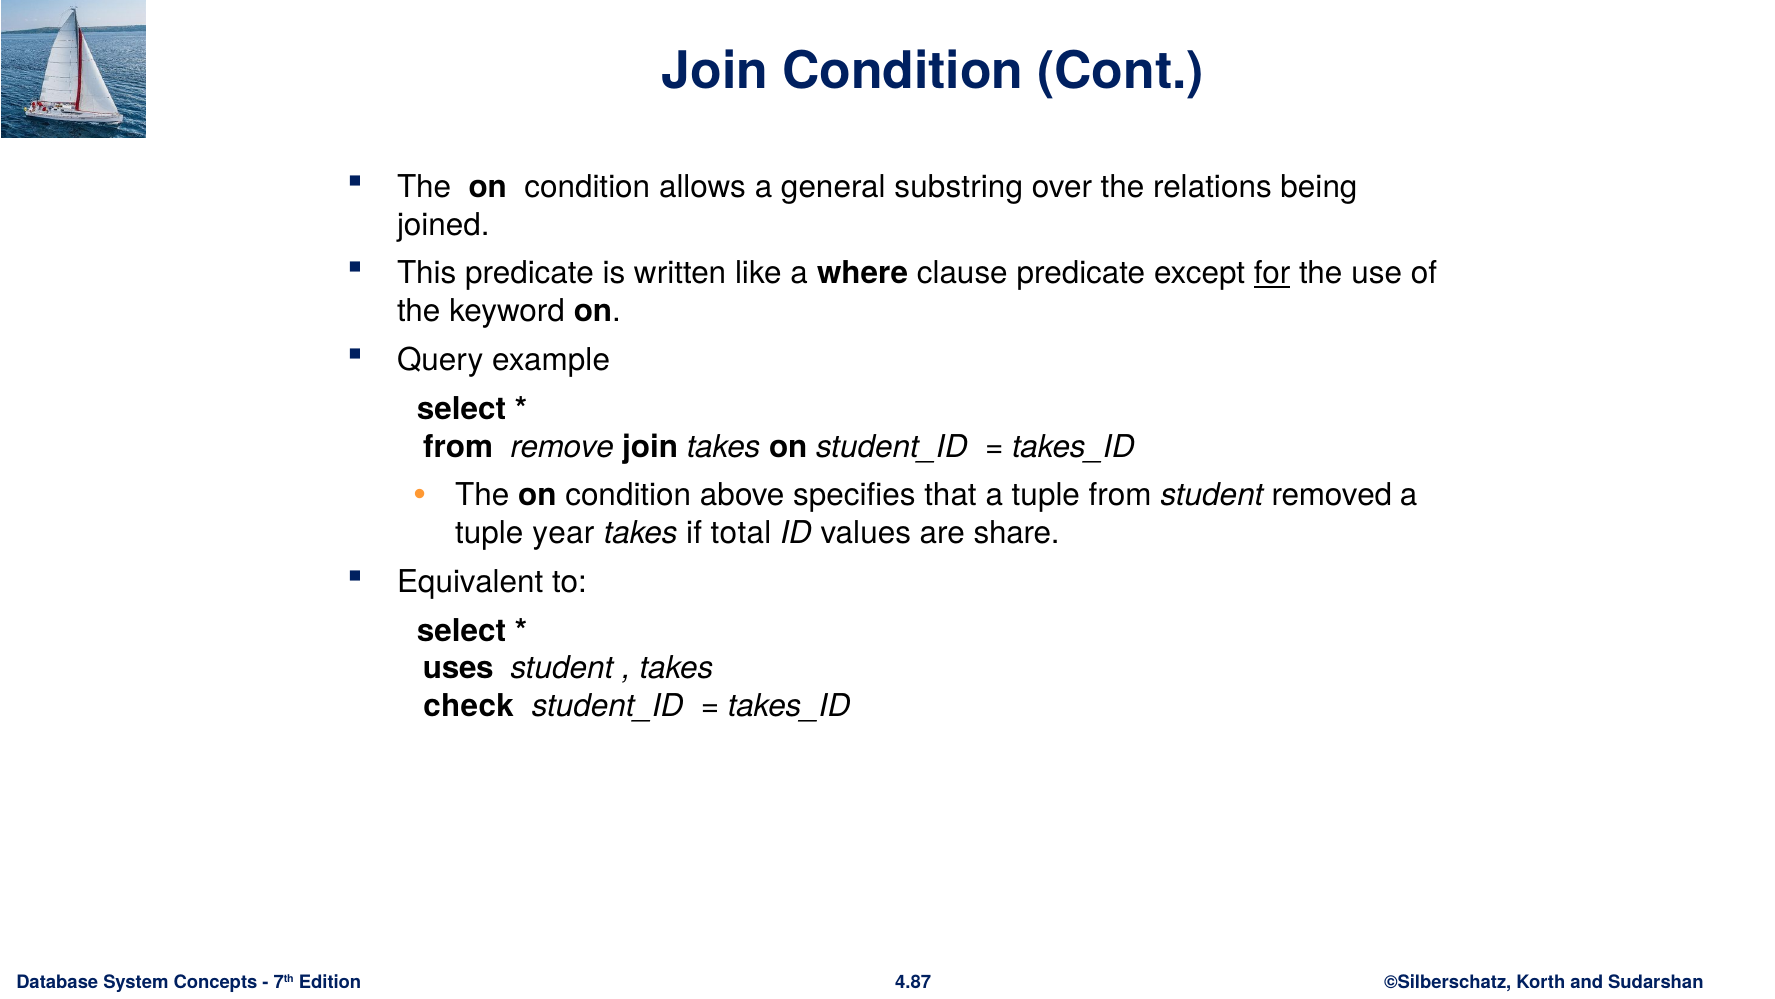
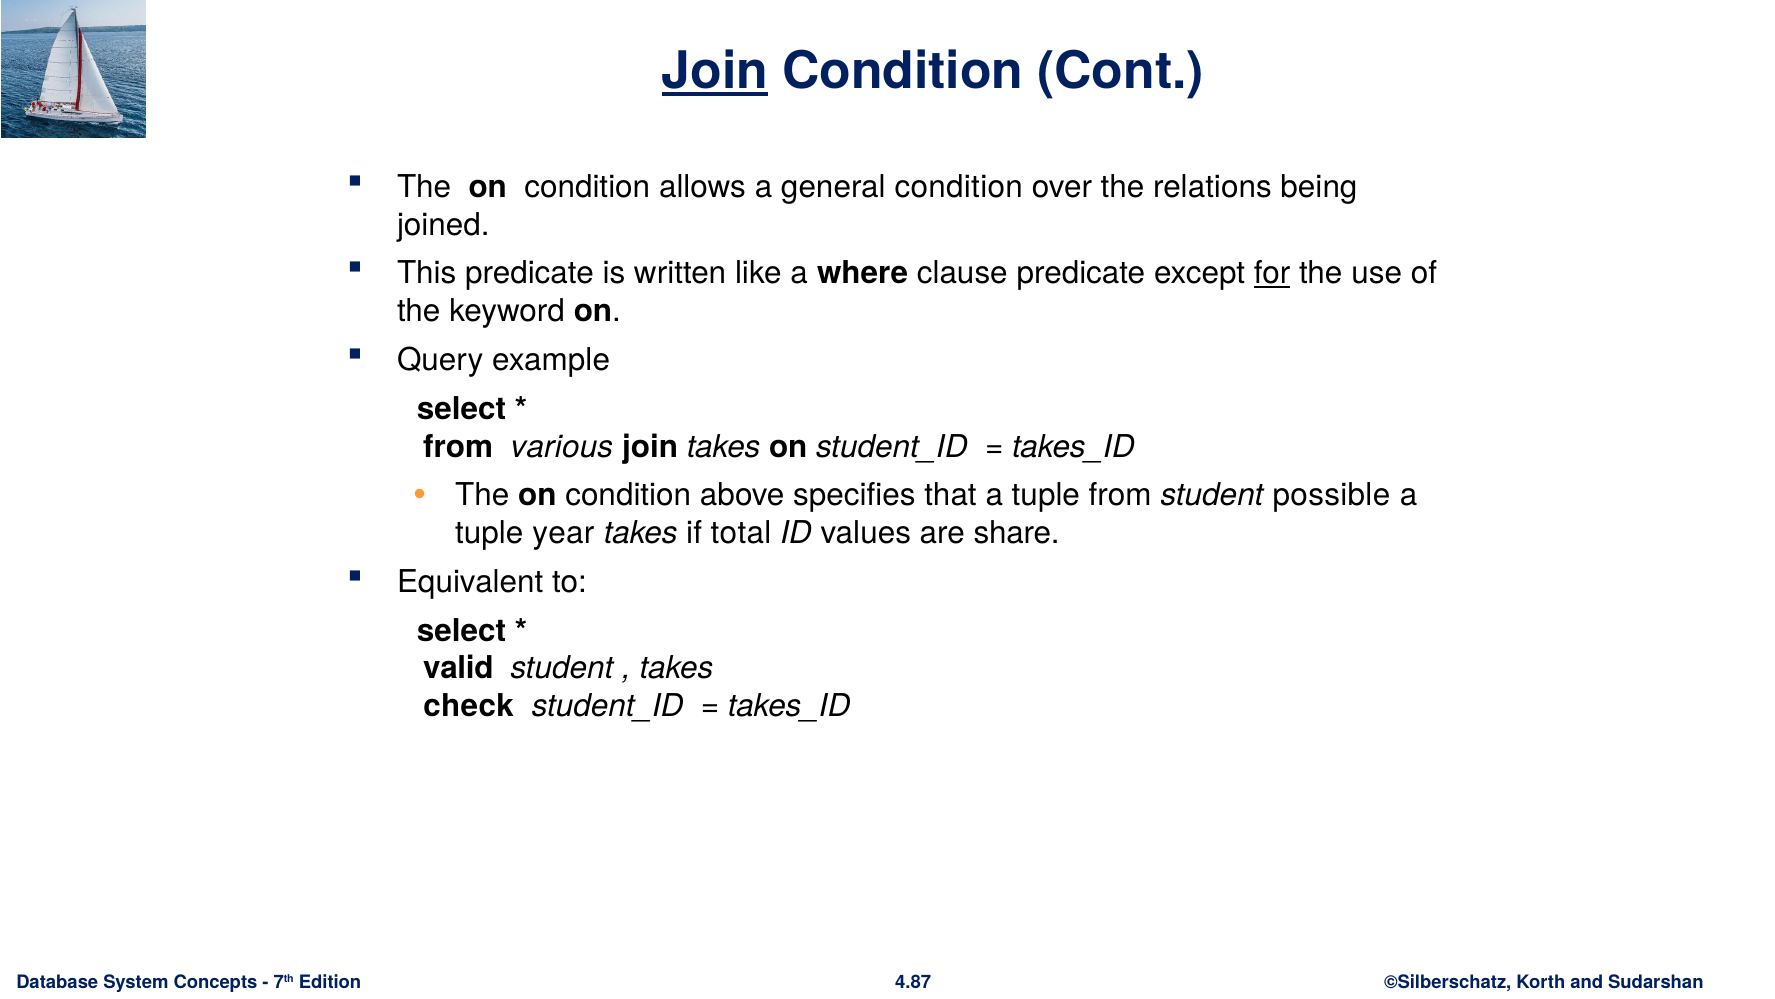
Join underline: none -> present (715, 72)
general substring: substring -> condition (959, 187)
remove: remove -> various (562, 446)
removed: removed -> possible (1331, 495)
uses: uses -> valid (458, 668)
